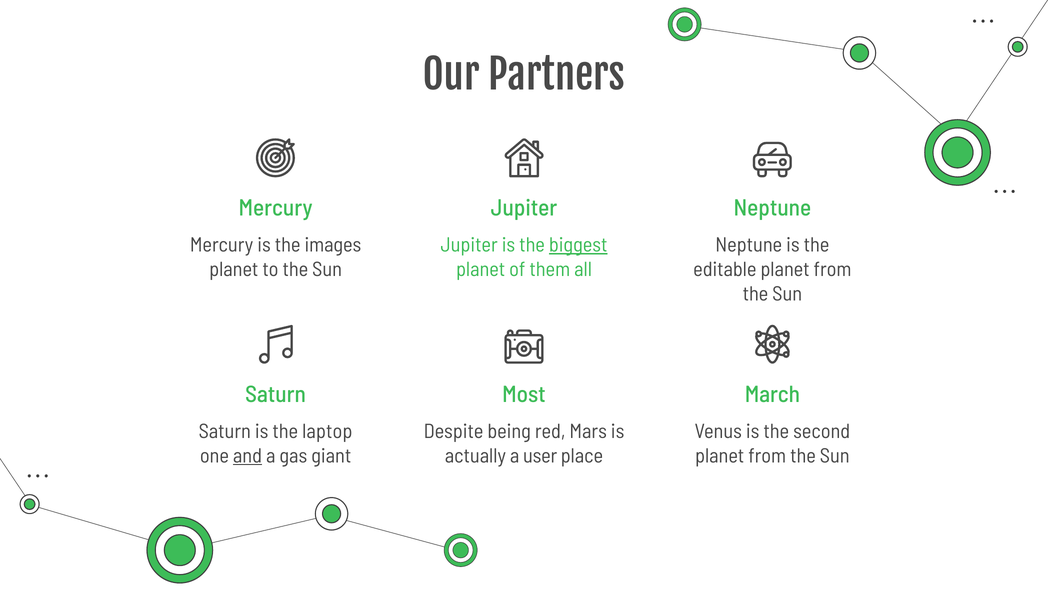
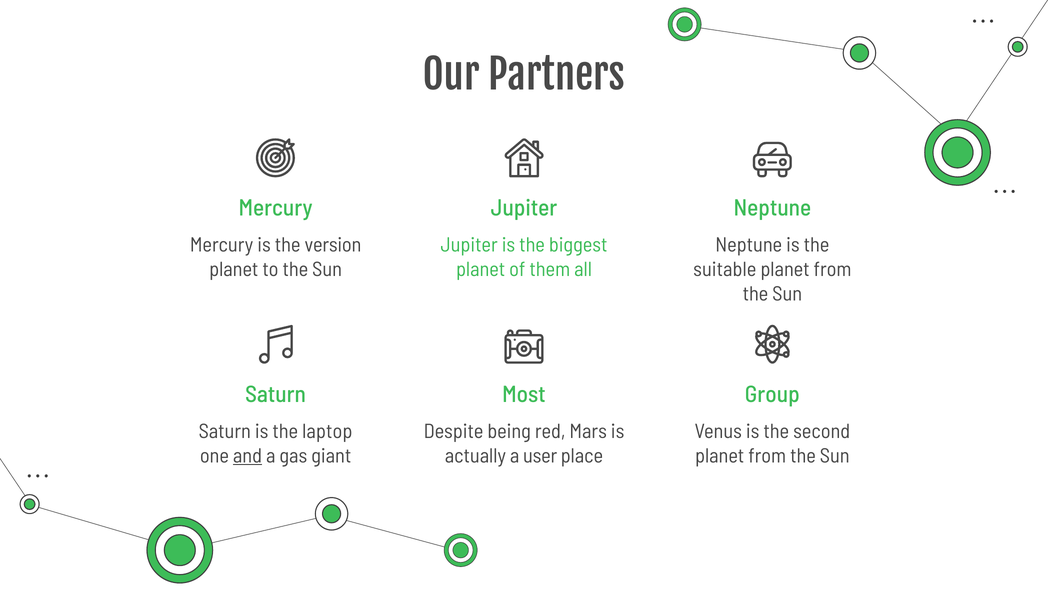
images: images -> version (333, 245)
biggest underline: present -> none (578, 245)
editable: editable -> suitable (725, 270)
March: March -> Group (772, 395)
